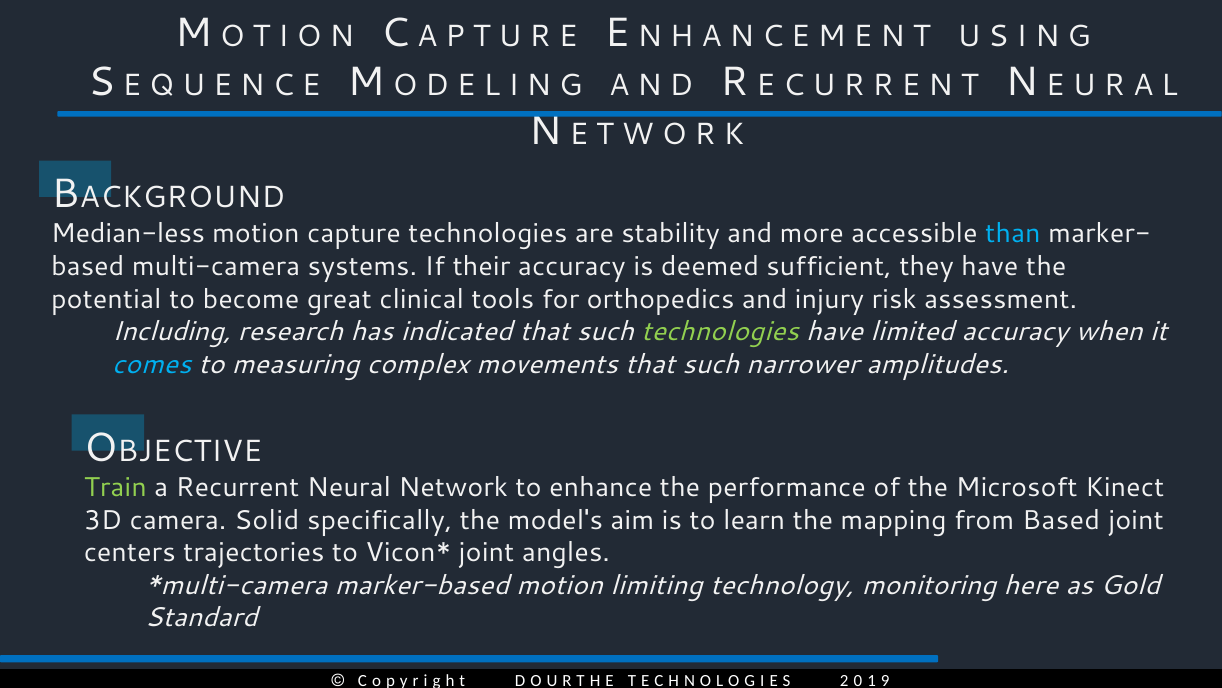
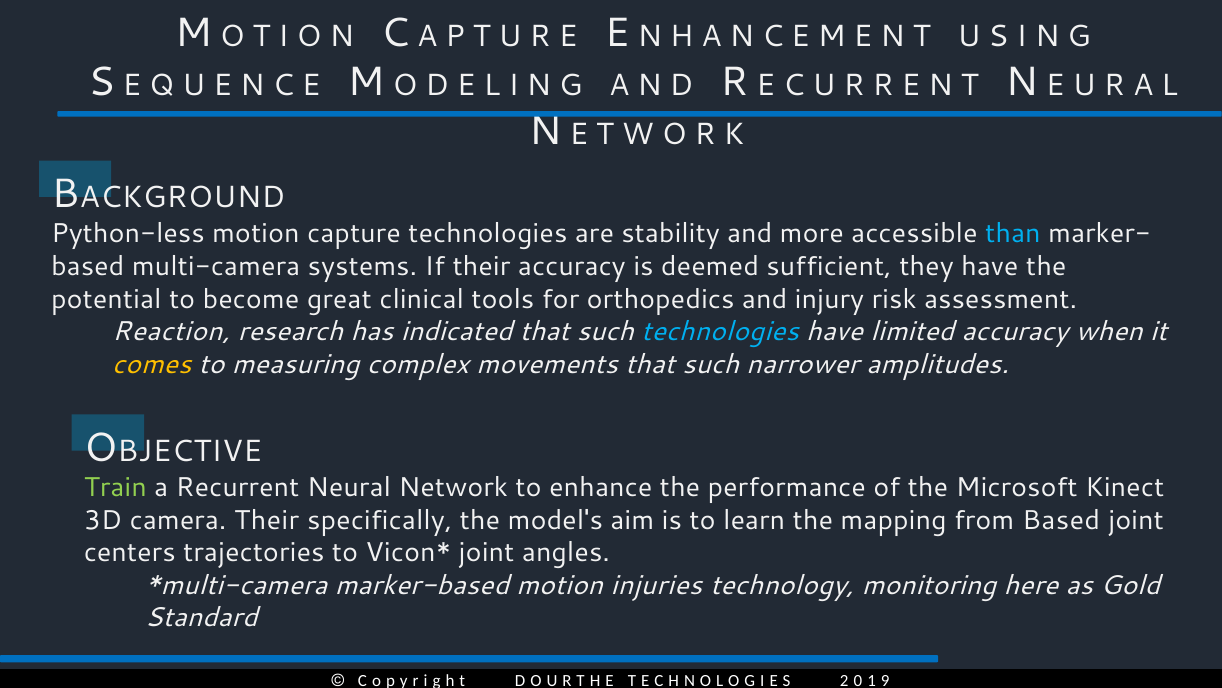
Median-less: Median-less -> Python-less (128, 234)
Including: Including -> Reaction (171, 331)
technologies colour: light green -> light blue (720, 331)
comes colour: light blue -> yellow (152, 364)
camera Solid: Solid -> Their (267, 520)
limiting: limiting -> injuries (657, 585)
